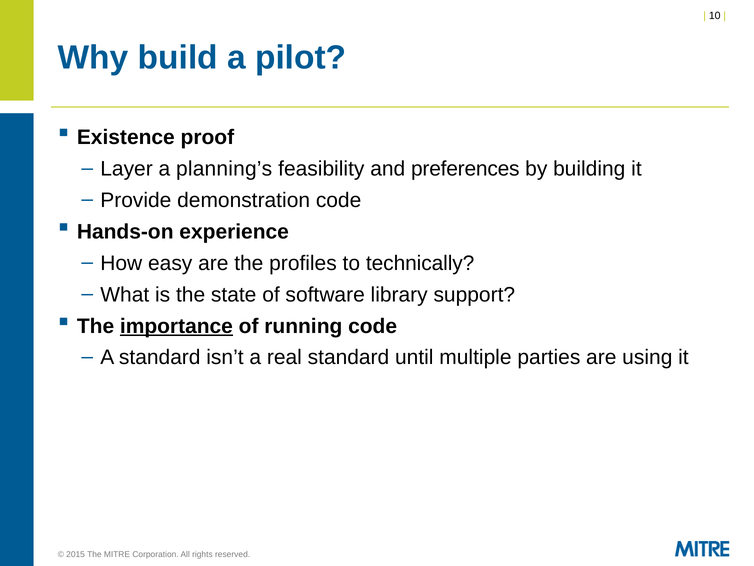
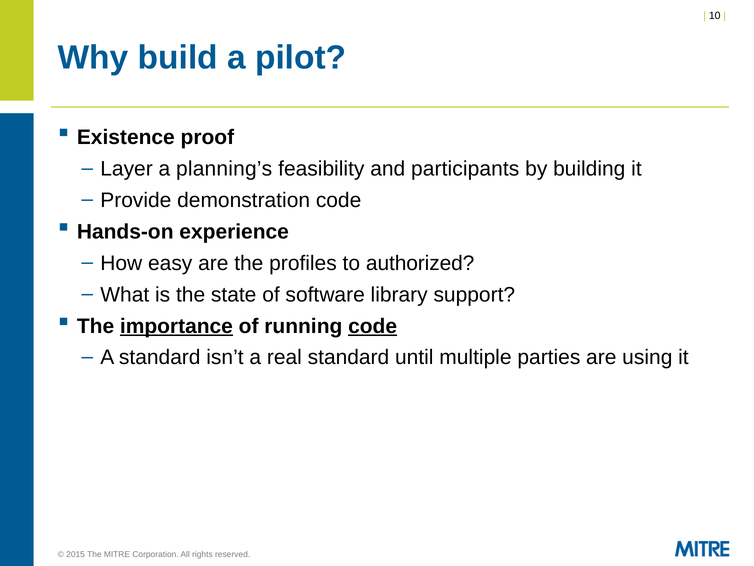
preferences: preferences -> participants (465, 169)
technically: technically -> authorized (420, 263)
code underline: none -> present (373, 326)
